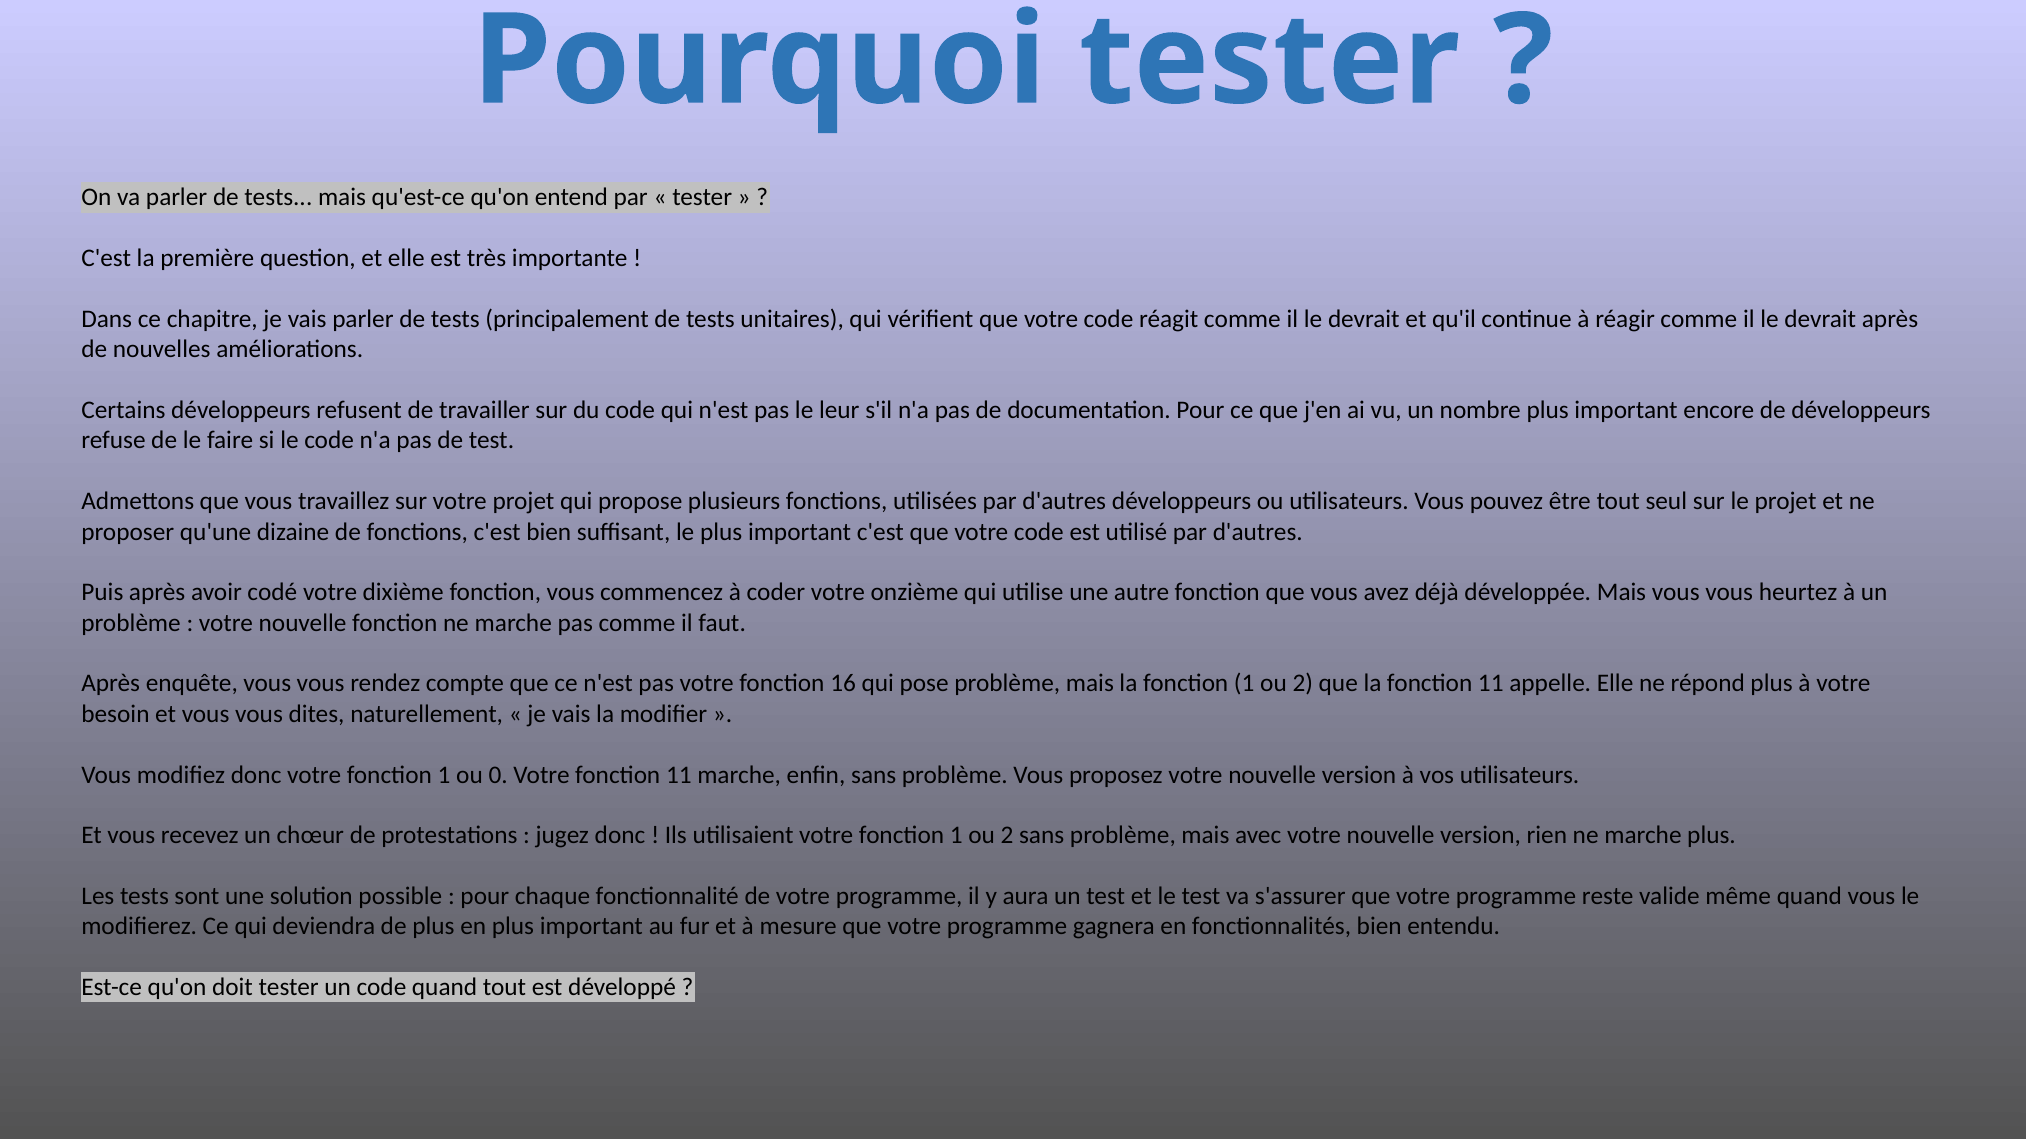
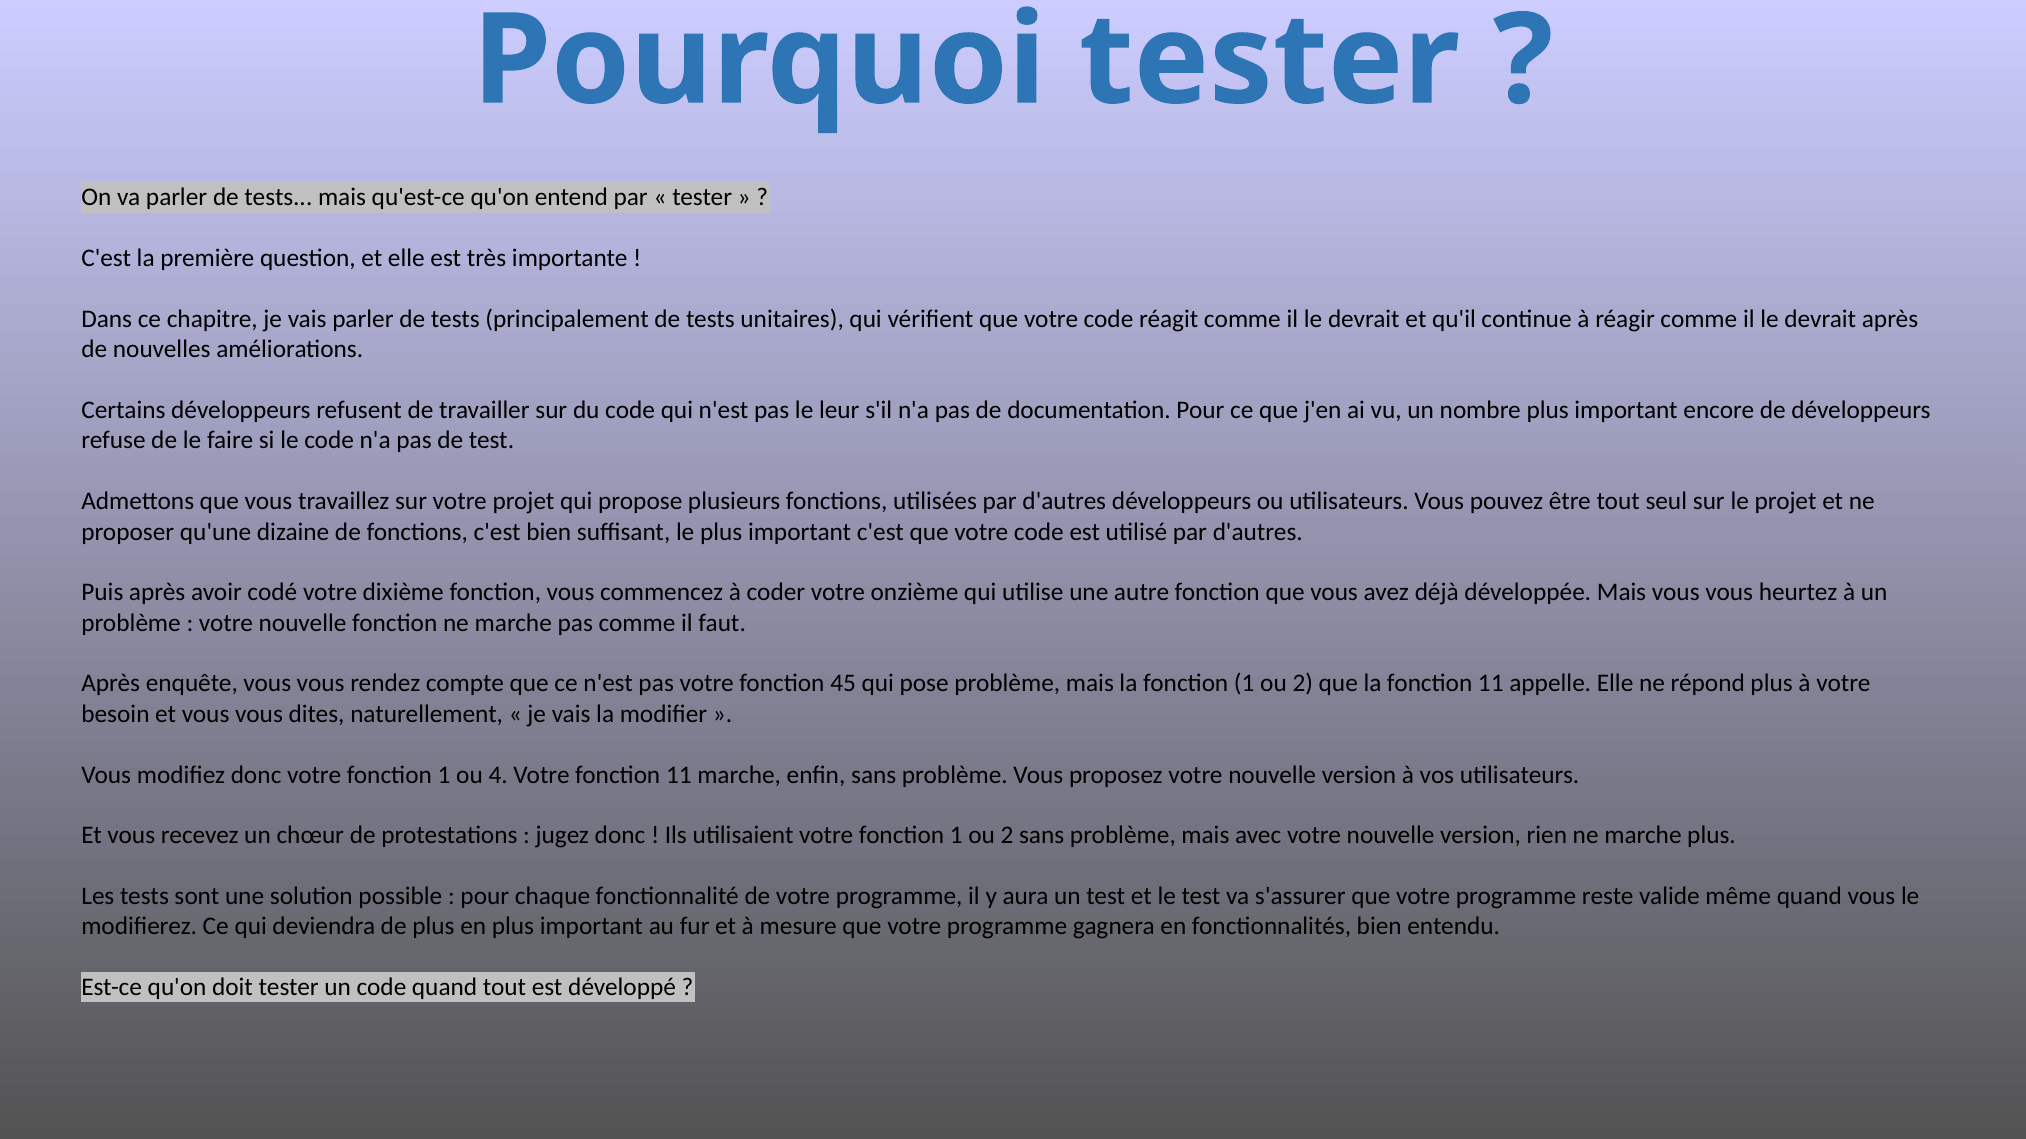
16: 16 -> 45 (843, 684)
0: 0 -> 4 (498, 775)
